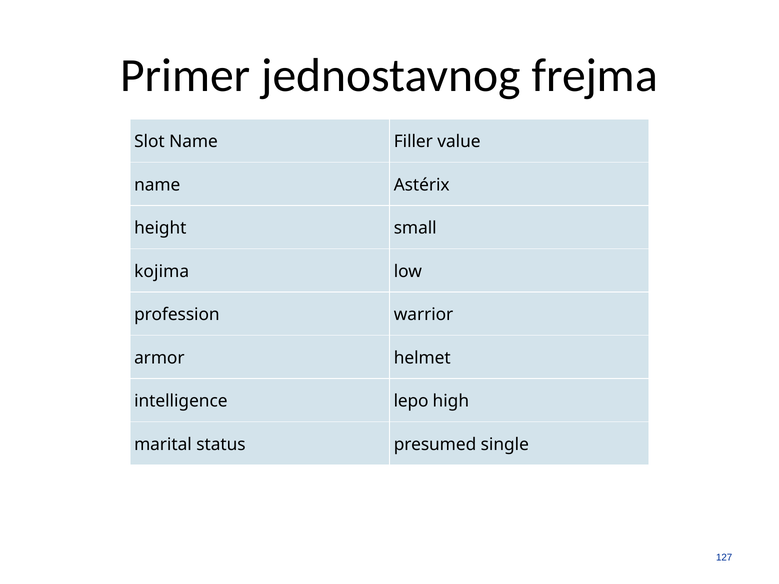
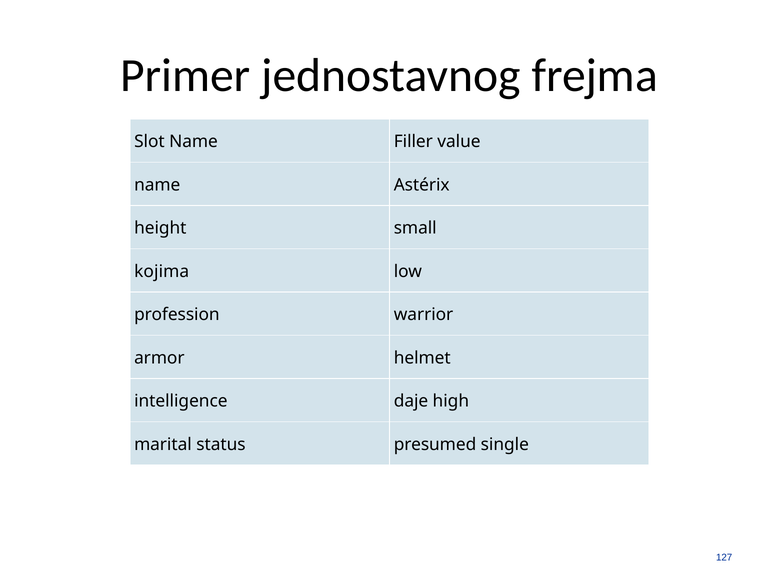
lepo: lepo -> daje (411, 401)
